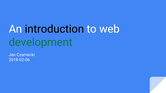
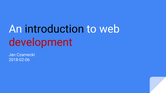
development colour: green -> red (41, 42)
